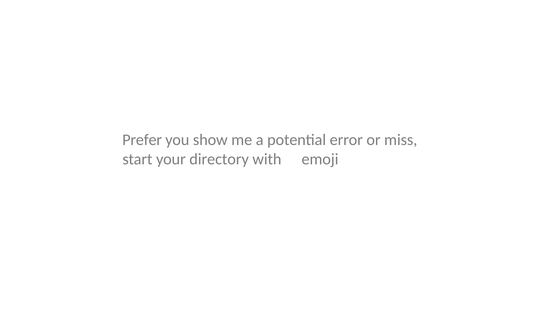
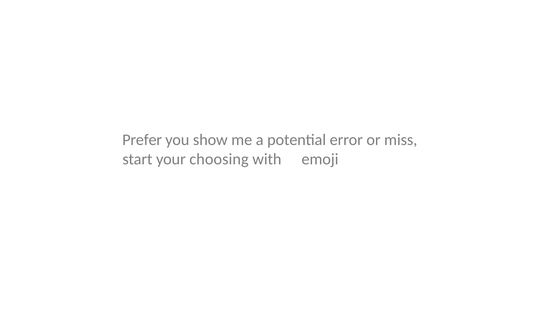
directory: directory -> choosing (219, 159)
